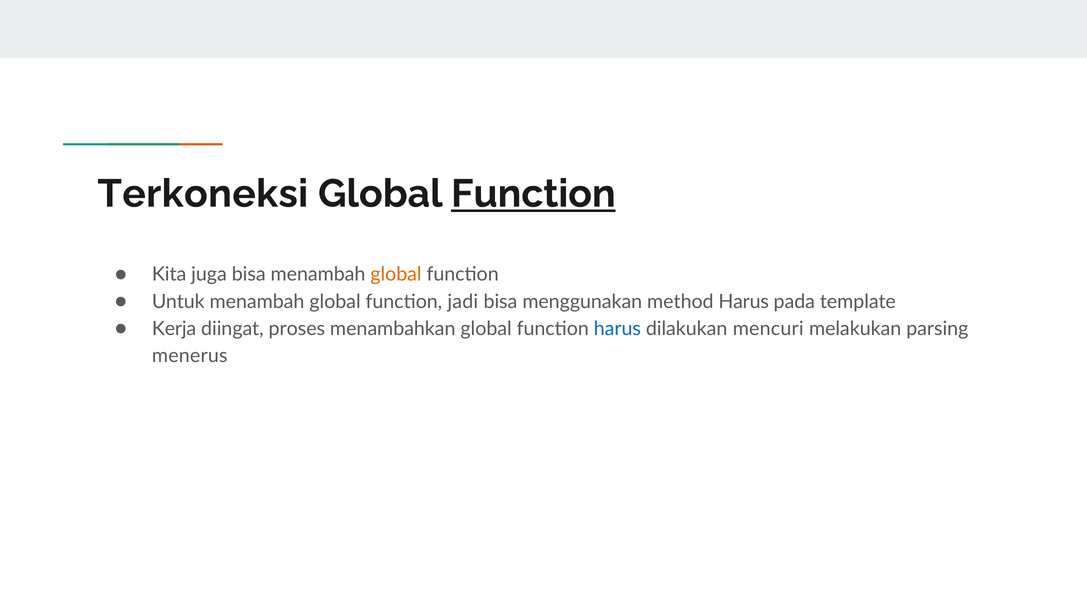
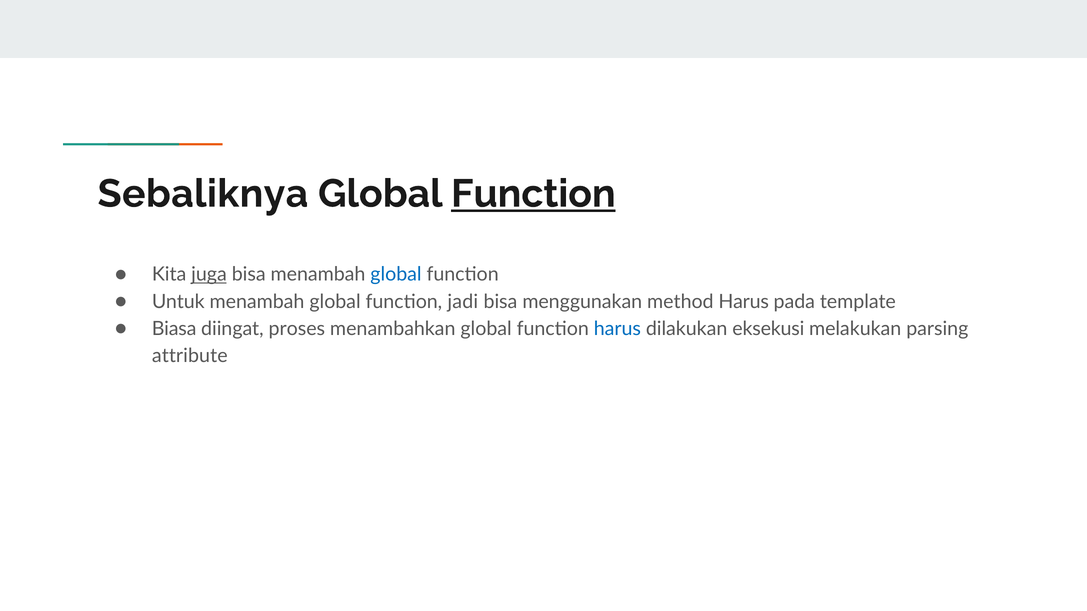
Terkoneksi: Terkoneksi -> Sebaliknya (203, 194)
juga underline: none -> present (209, 275)
global colour: orange -> blue (396, 275)
Kerja: Kerja -> Biasa (174, 329)
mencuri: mencuri -> eksekusi (768, 329)
menerus: menerus -> attribute (190, 356)
